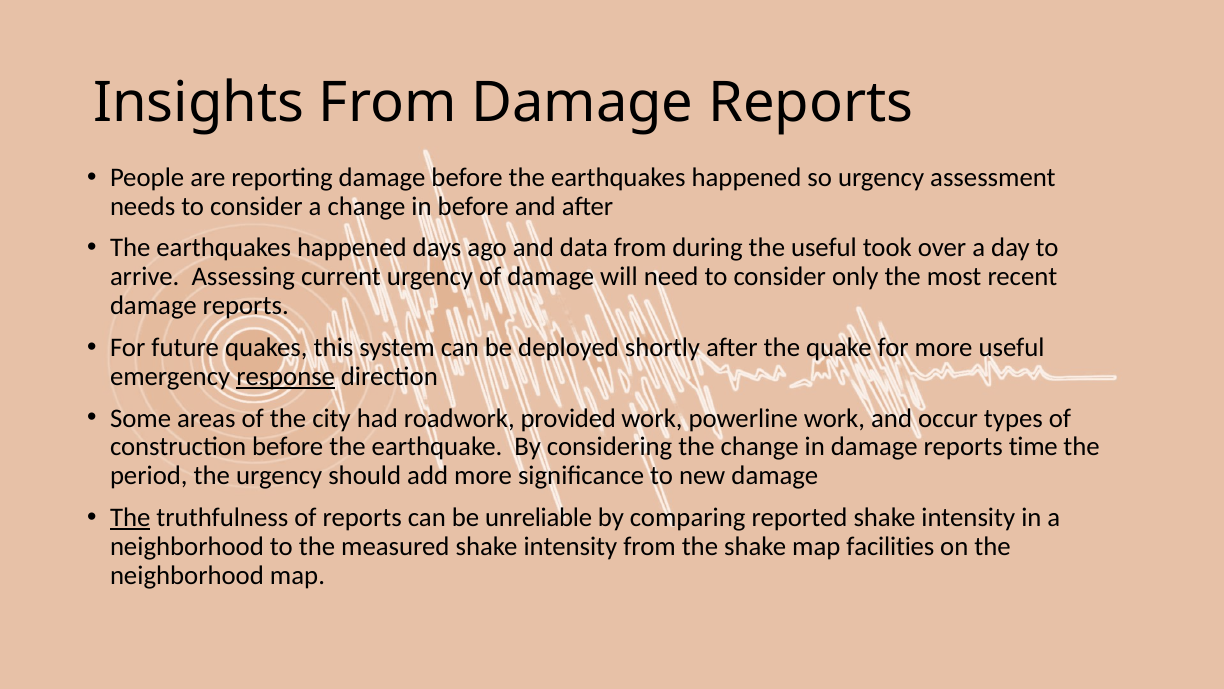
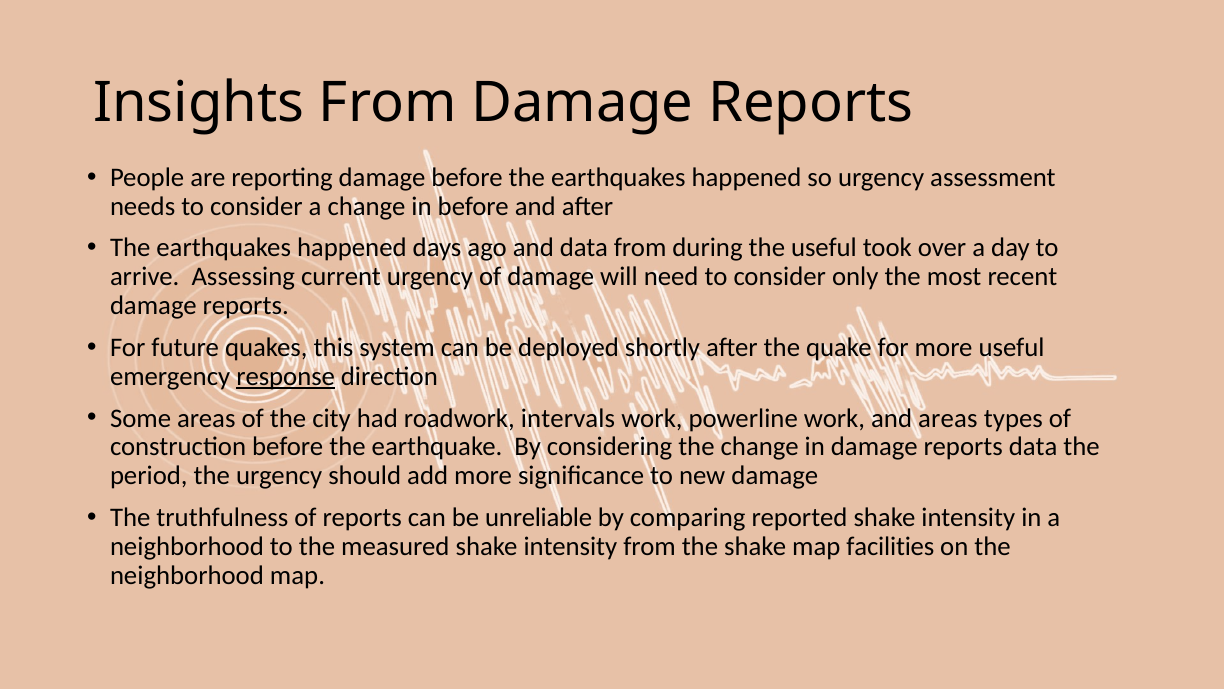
provided: provided -> intervals (568, 418)
and occur: occur -> areas (948, 418)
reports time: time -> data (1033, 447)
The underline: present -> none (130, 517)
